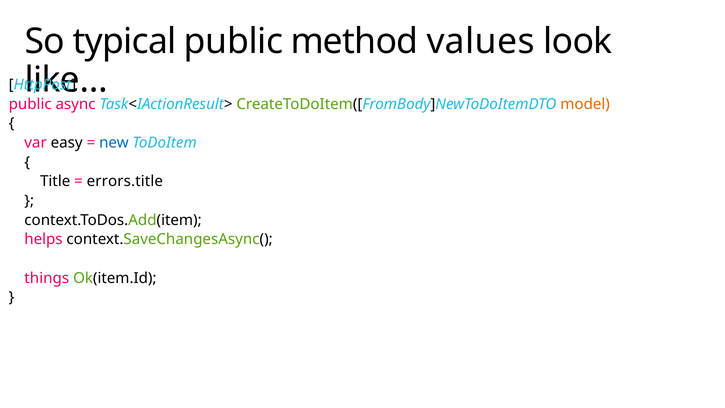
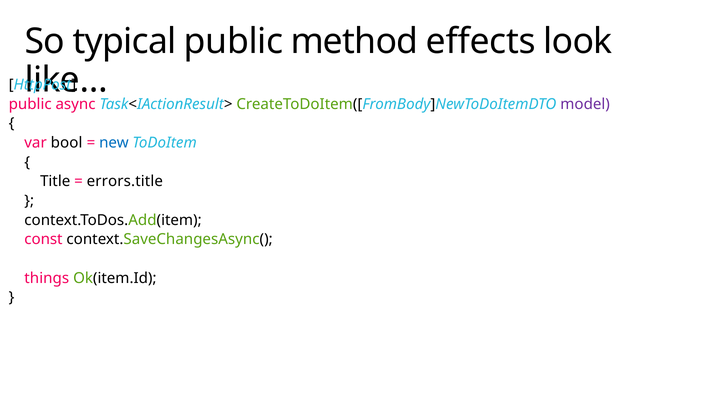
values: values -> effects (481, 42)
model colour: orange -> purple (585, 104)
easy: easy -> bool (67, 143)
helps: helps -> const (43, 239)
